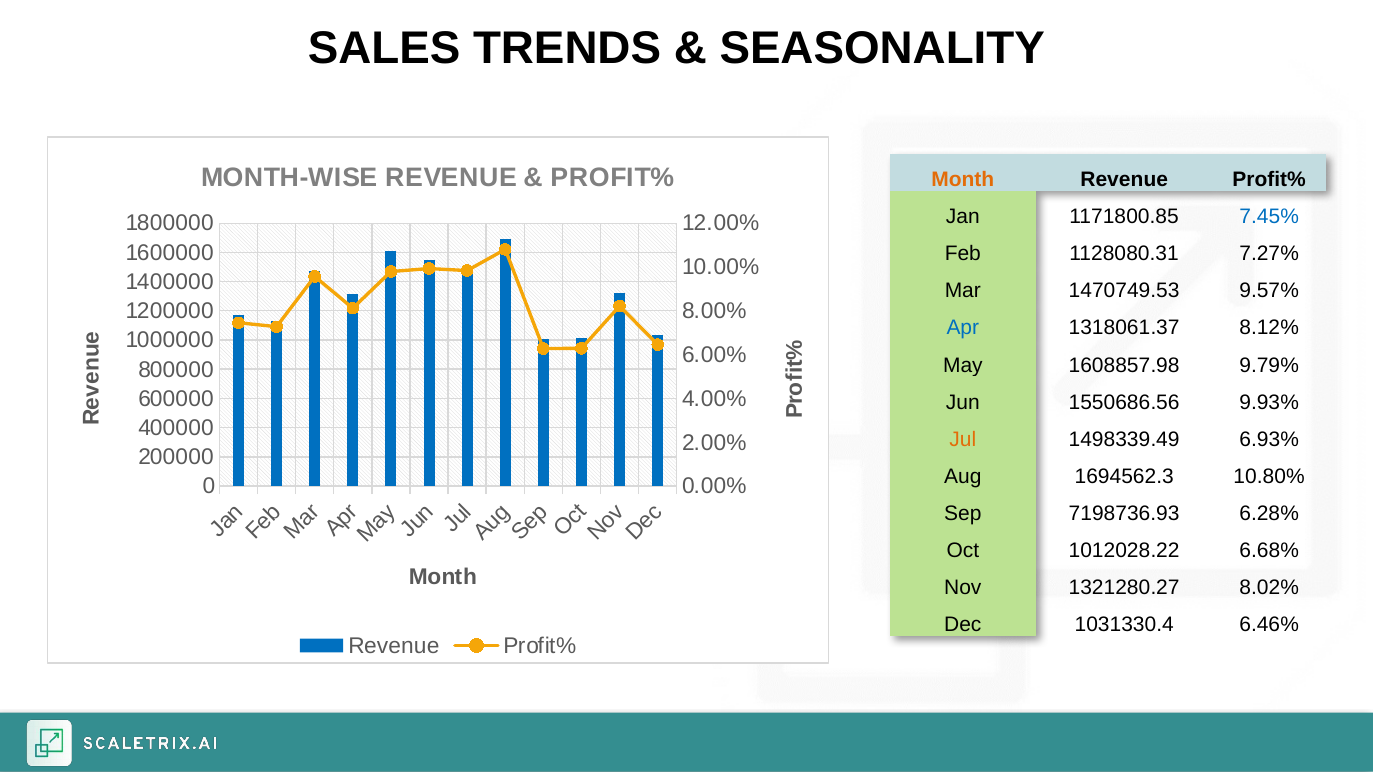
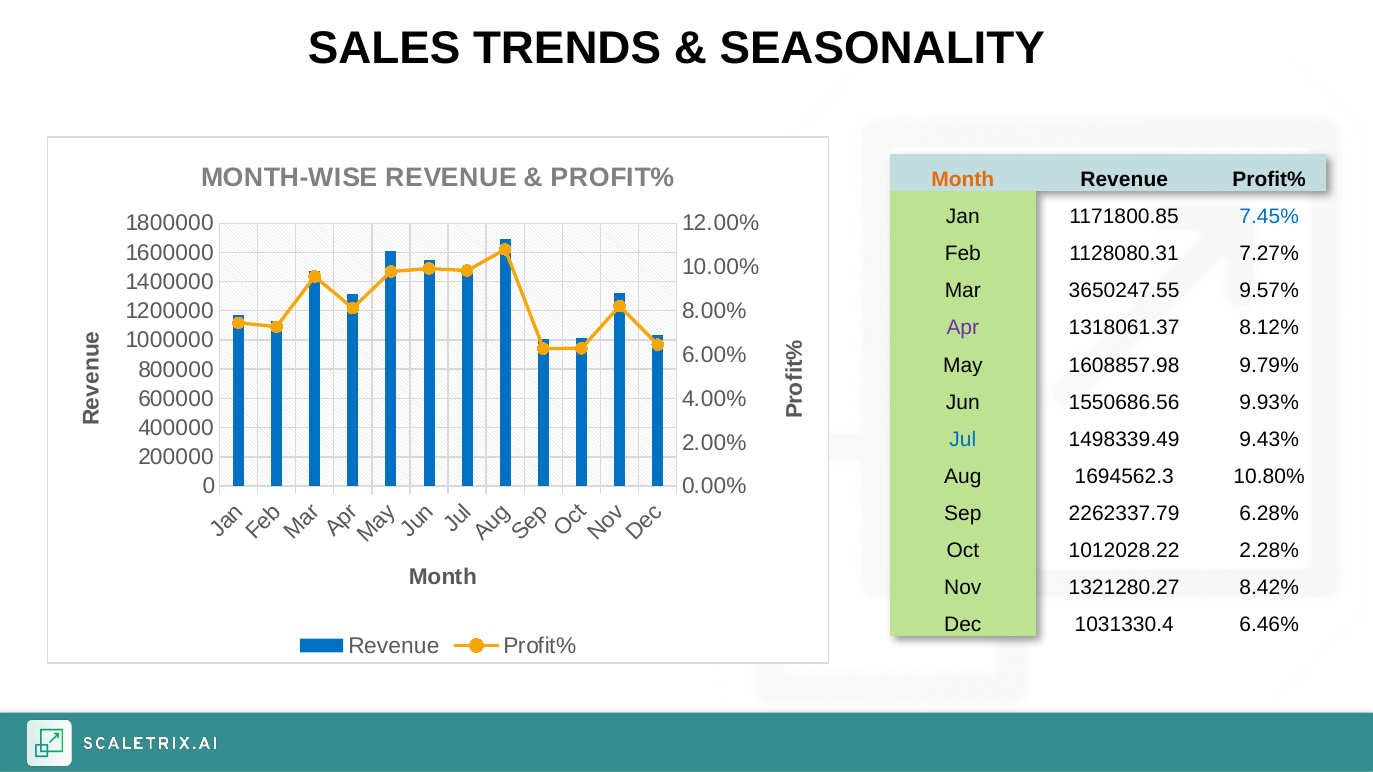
1470749.53: 1470749.53 -> 3650247.55 (1124, 291)
Apr colour: blue -> purple (963, 328)
Jul colour: orange -> blue (963, 439)
6.93%: 6.93% -> 9.43% (1269, 439)
7198736.93: 7198736.93 -> 2262337.79 (1124, 514)
6.68%: 6.68% -> 2.28% (1269, 551)
8.02%: 8.02% -> 8.42% (1269, 588)
